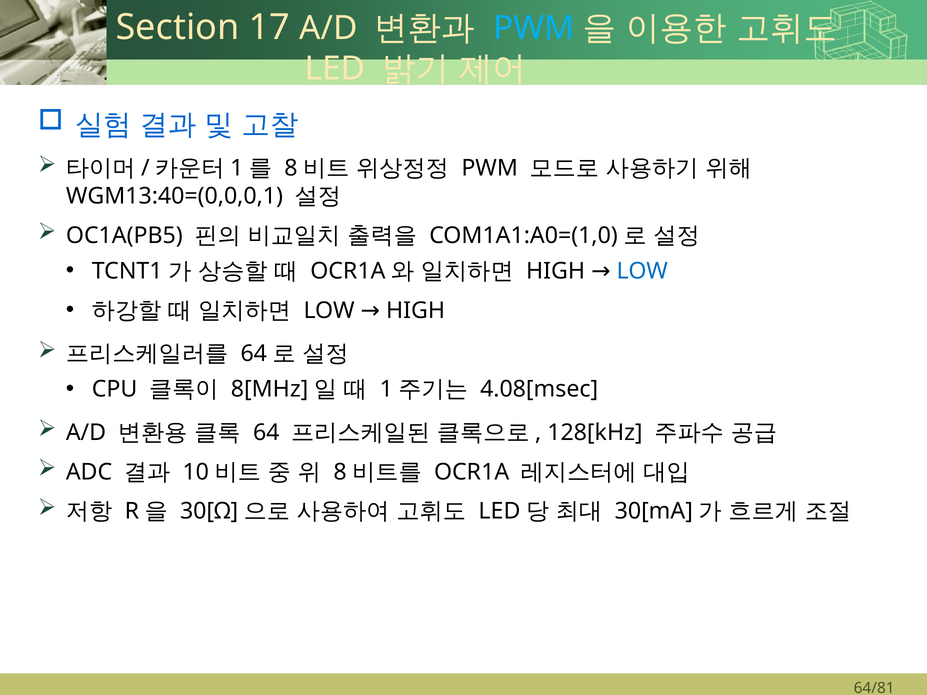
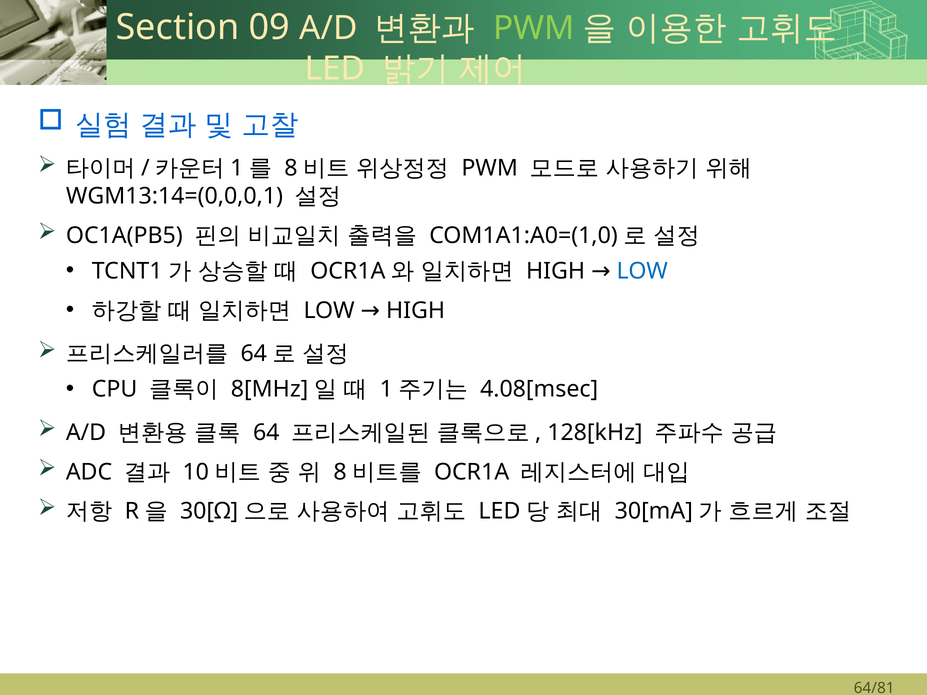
17: 17 -> 09 (269, 27)
PWM colour: light blue -> light green (534, 28)
WGM13:40=(0,0,0,1: WGM13:40=(0,0,0,1 -> WGM13:14=(0,0,0,1 (174, 196)
